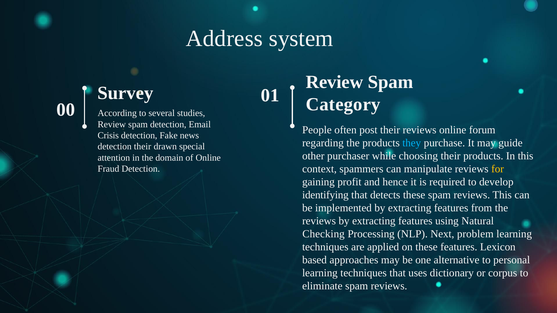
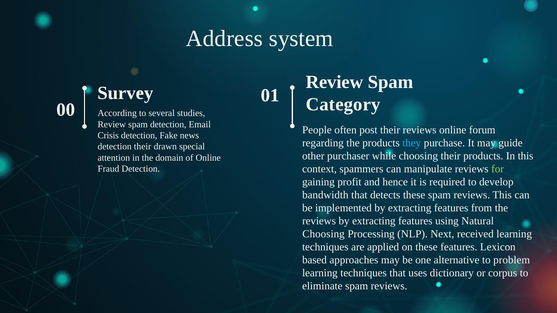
for colour: yellow -> light green (498, 169)
identifying: identifying -> bandwidth (325, 195)
Checking: Checking -> Choosing (324, 234)
problem: problem -> received (475, 234)
personal: personal -> problem (512, 260)
